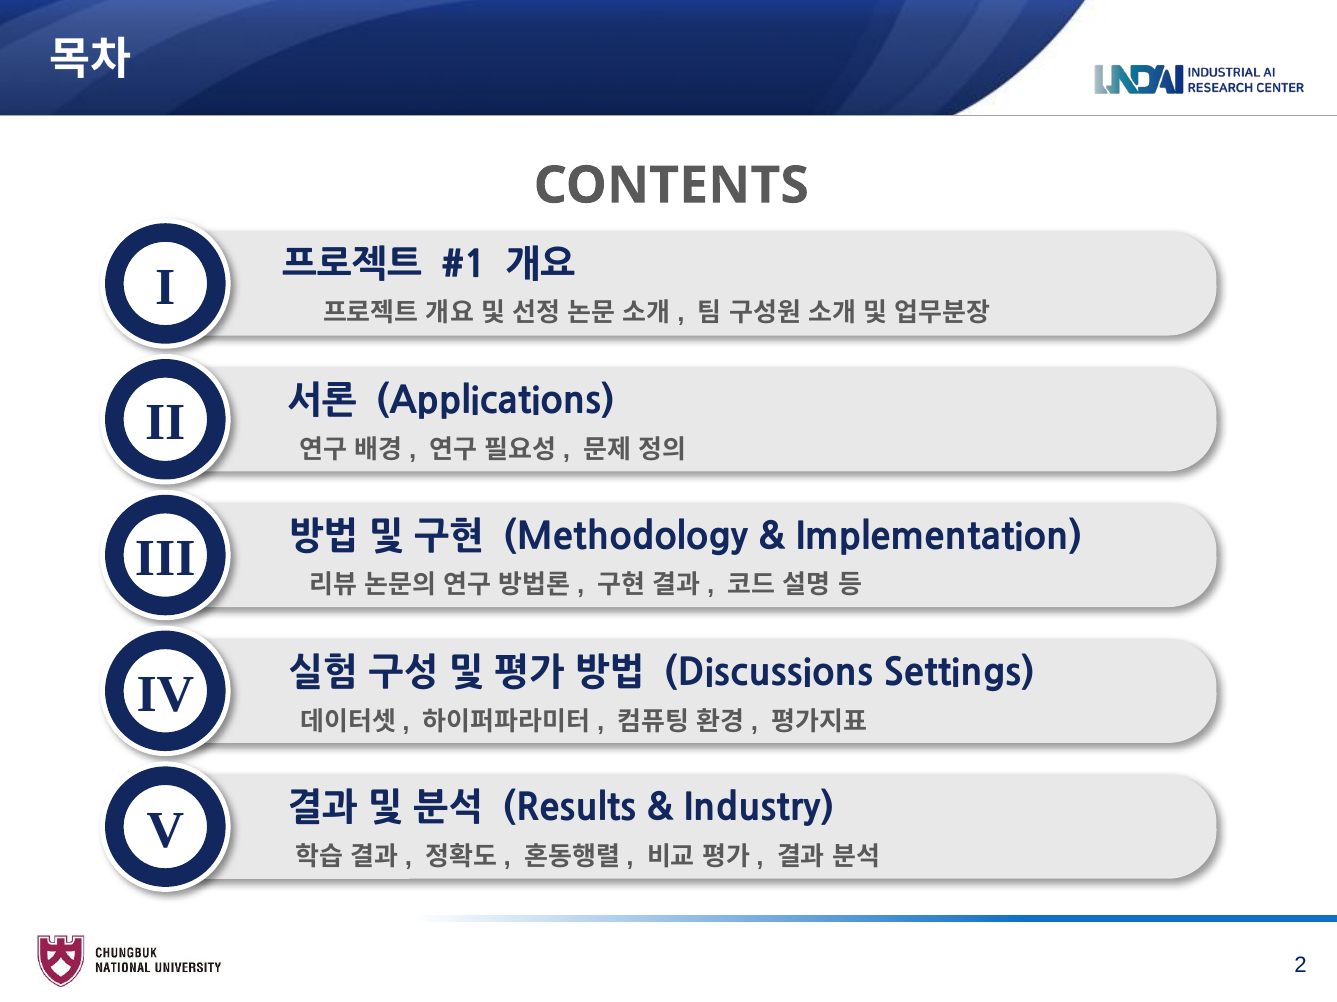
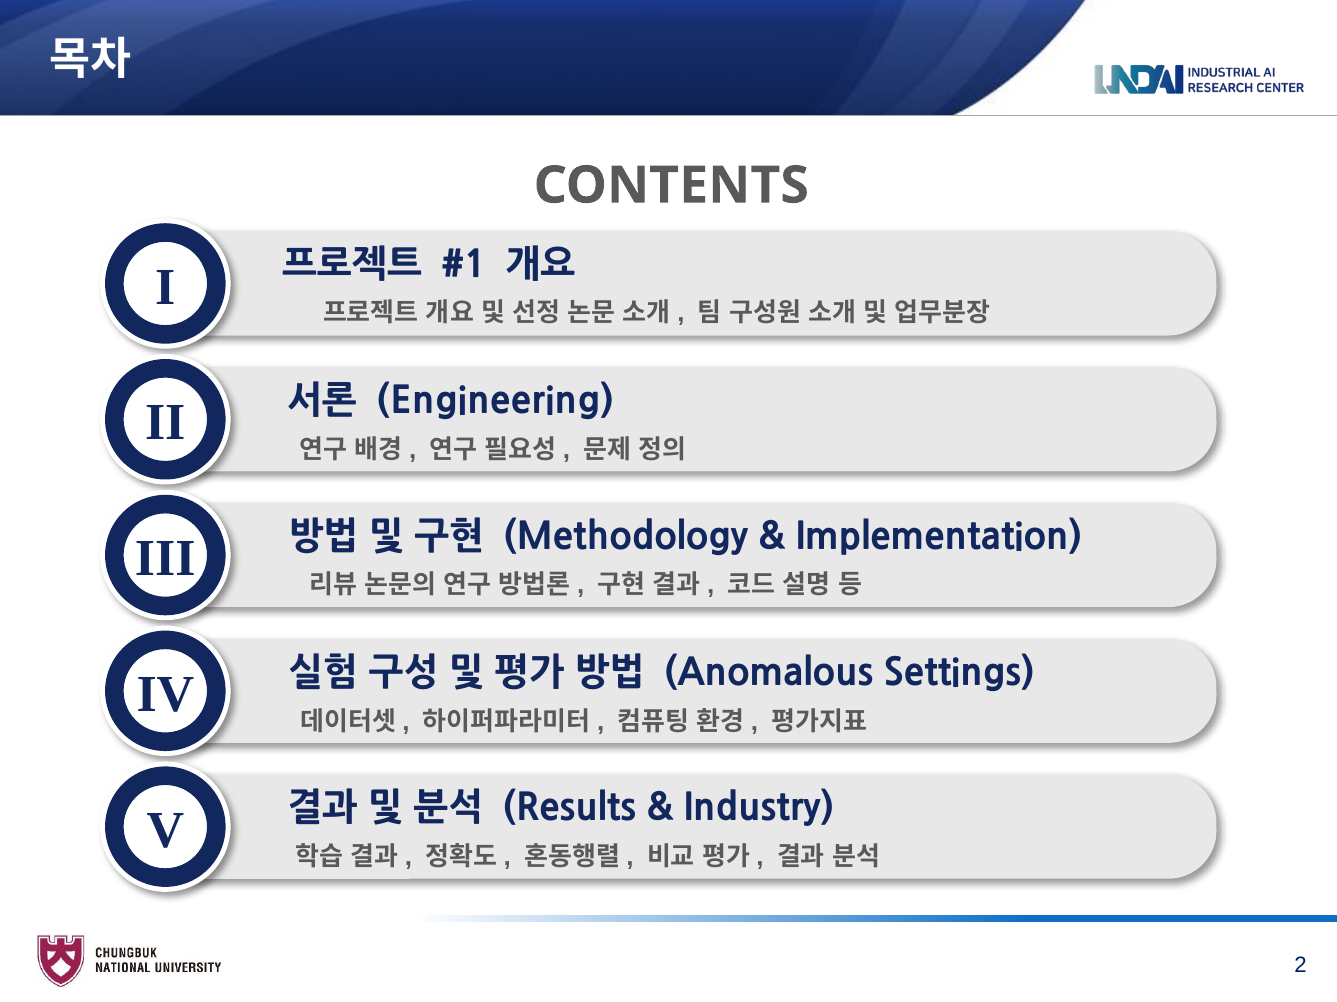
Applications: Applications -> Engineering (495, 402)
Discussions: Discussions -> Anomalous (769, 674)
